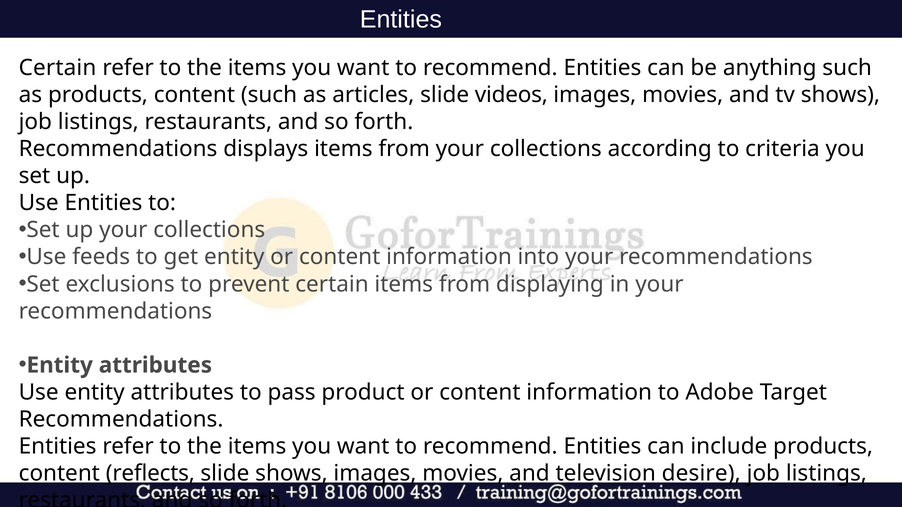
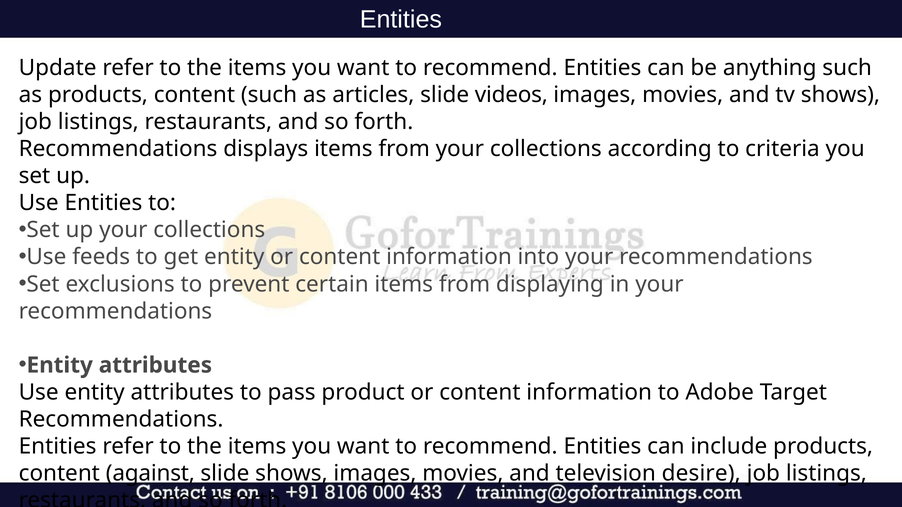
Certain: Certain -> Update (58, 68)
reflects: reflects -> against (150, 474)
